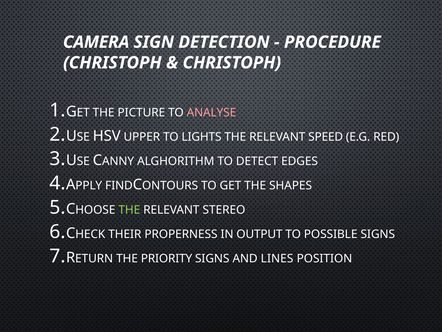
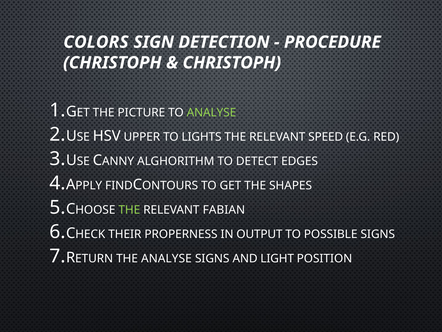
CAMERA: CAMERA -> COLORS (96, 42)
ANALYSE colour: pink -> light green (211, 112)
STEREO: STEREO -> FABIAN (224, 210)
THE PRIORITY: PRIORITY -> ANALYSE (166, 258)
LINES: LINES -> LIGHT (277, 258)
